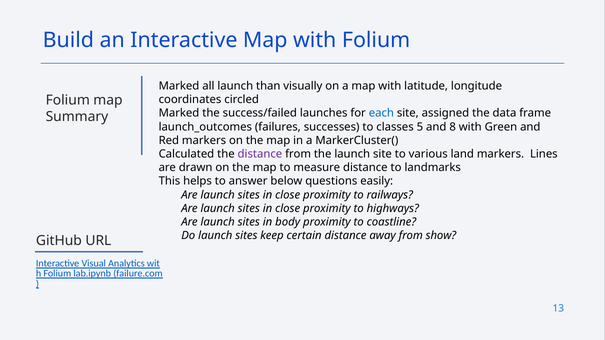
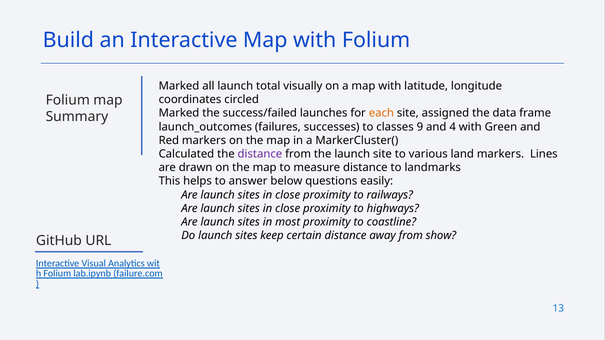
than: than -> total (268, 86)
each colour: blue -> orange (381, 113)
5: 5 -> 9 (420, 127)
8: 8 -> 4 (453, 127)
body: body -> most (288, 222)
